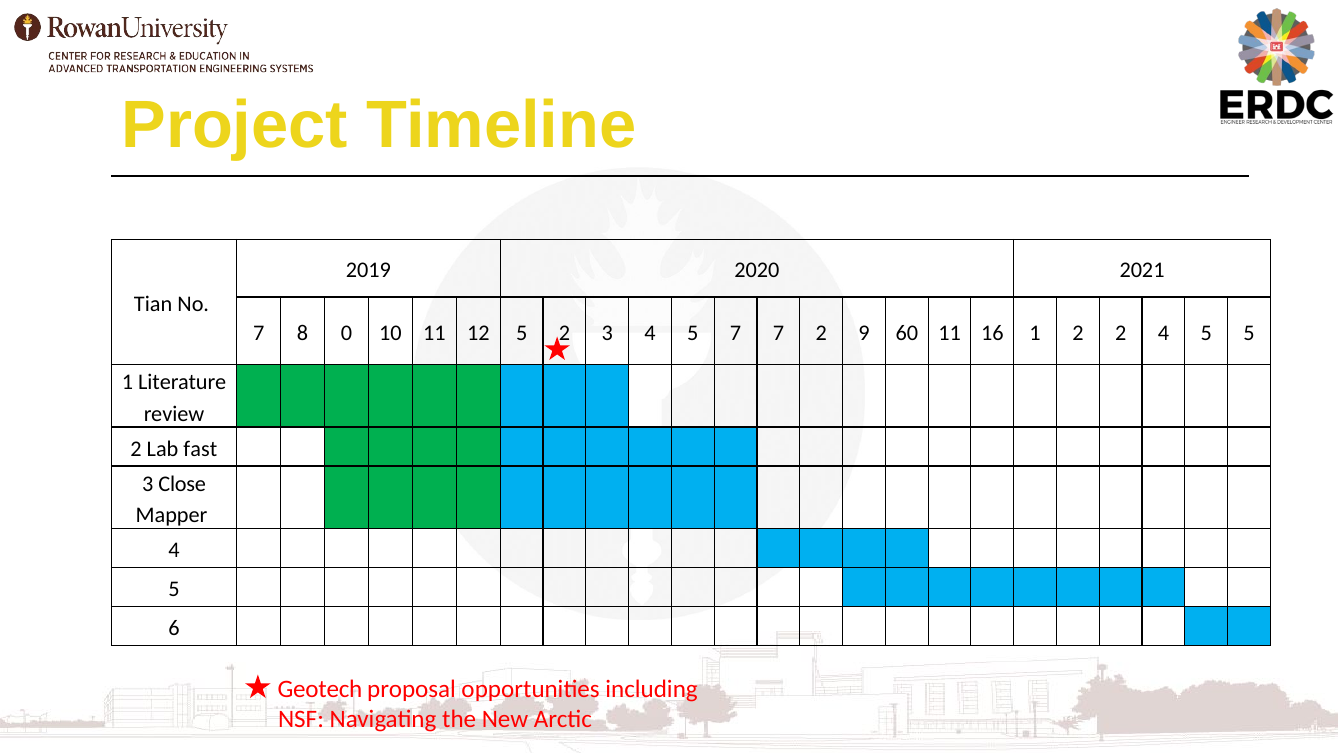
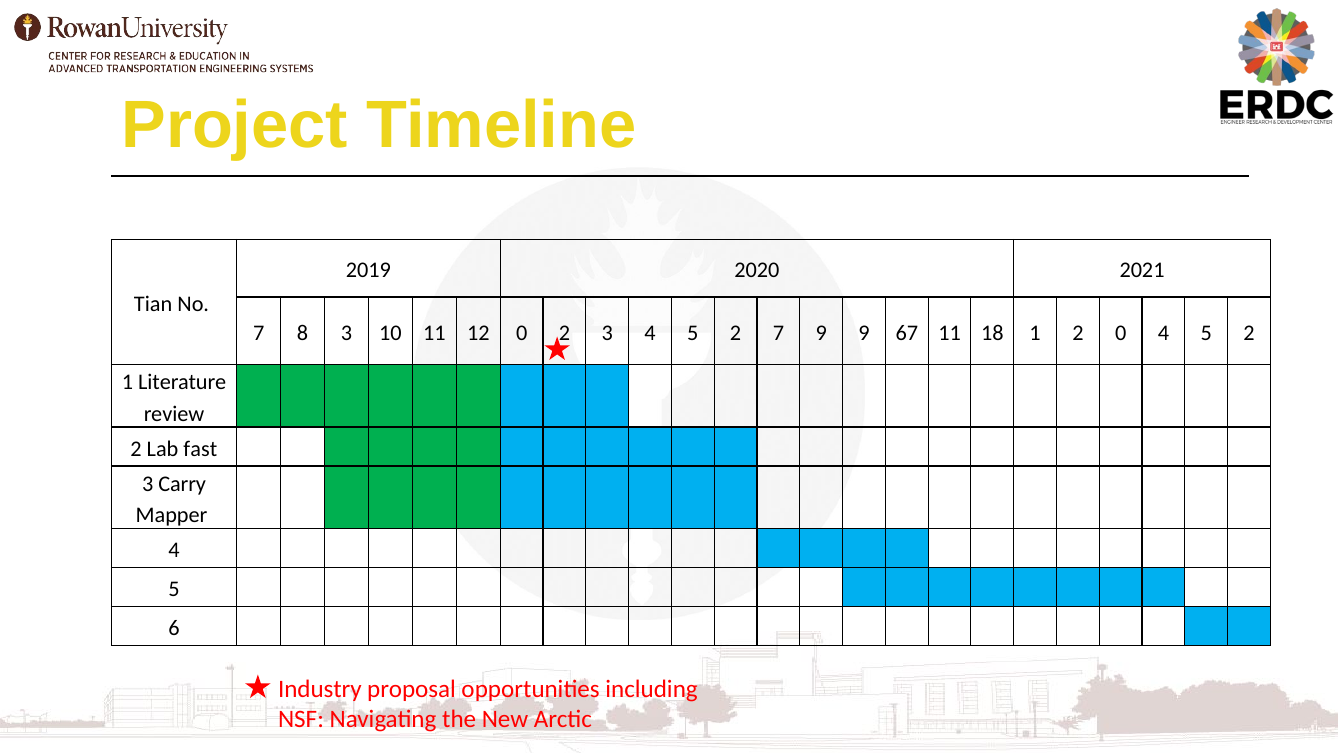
8 0: 0 -> 3 (347, 333)
12 5: 5 -> 0 (522, 333)
3 4 5 7: 7 -> 2 (736, 333)
7 2: 2 -> 9 (821, 333)
60: 60 -> 67 (907, 333)
16: 16 -> 18 (992, 333)
2 2: 2 -> 0 (1121, 333)
5: 5 -> 2 (1249, 333)
Close: Close -> Carry (182, 484)
Geotech: Geotech -> Industry (320, 689)
